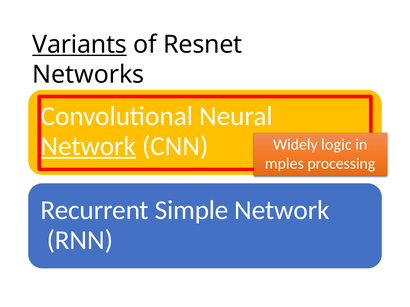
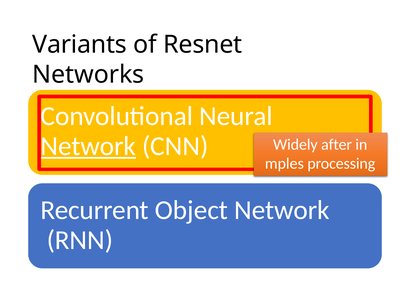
Variants underline: present -> none (80, 45)
logic: logic -> after (337, 145)
Simple: Simple -> Object (191, 210)
